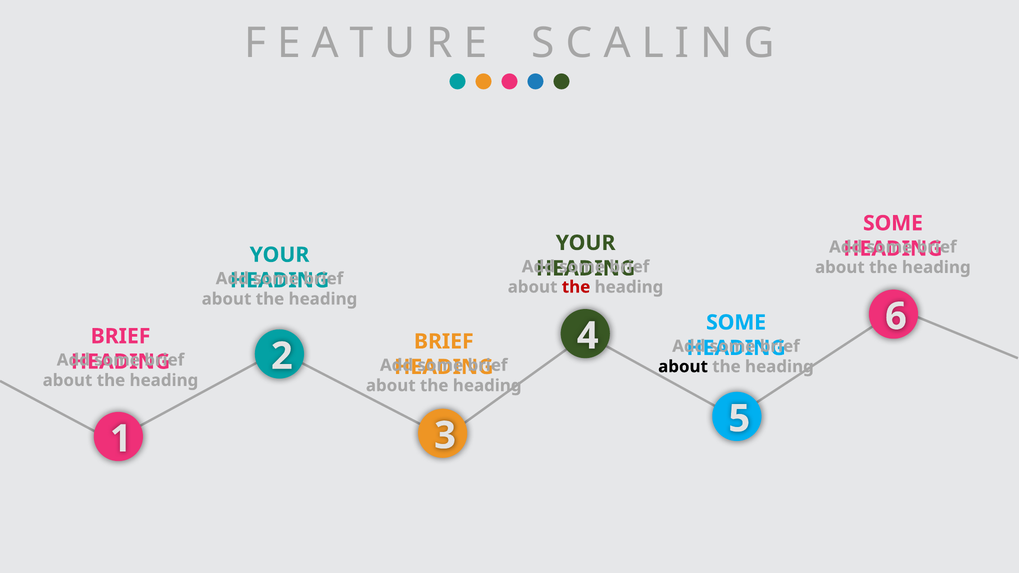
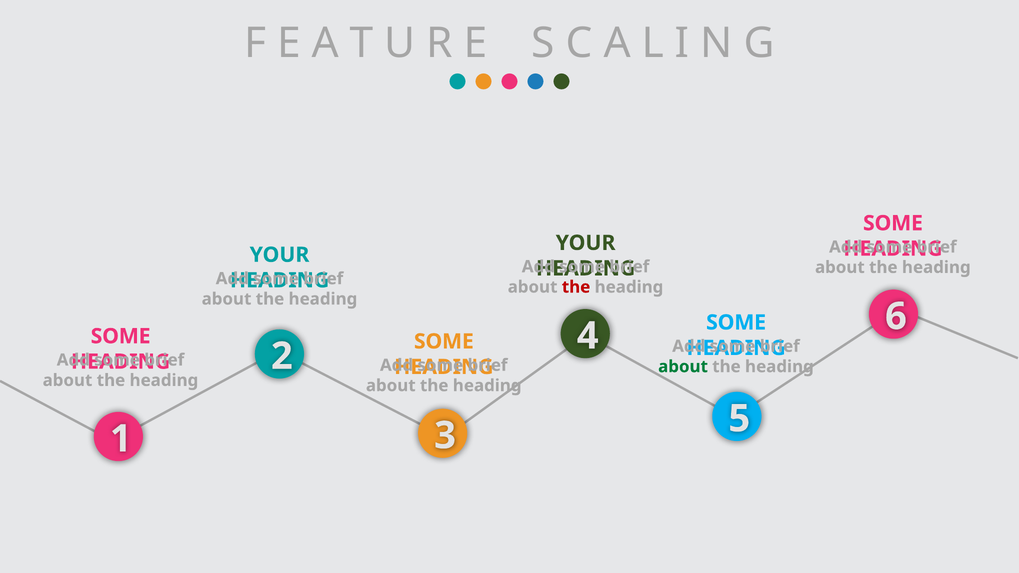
BRIEF: BRIEF -> SOME (121, 336)
BRIEF: BRIEF -> SOME (444, 342)
about colour: black -> green (683, 367)
